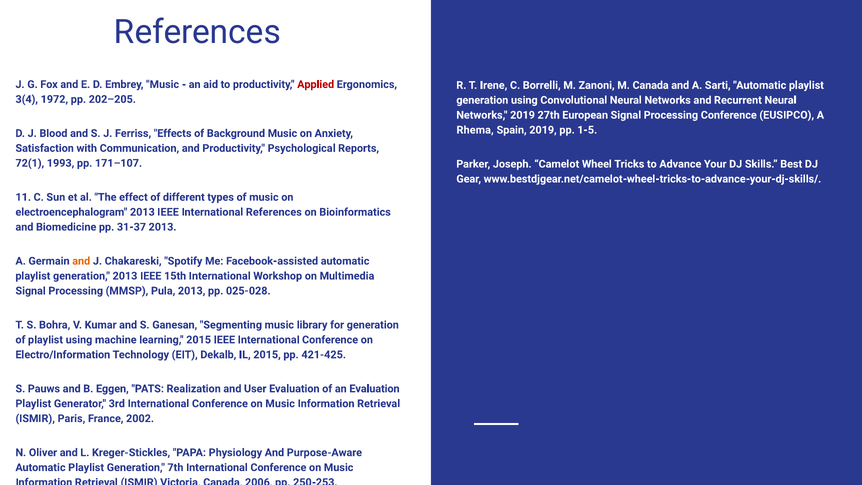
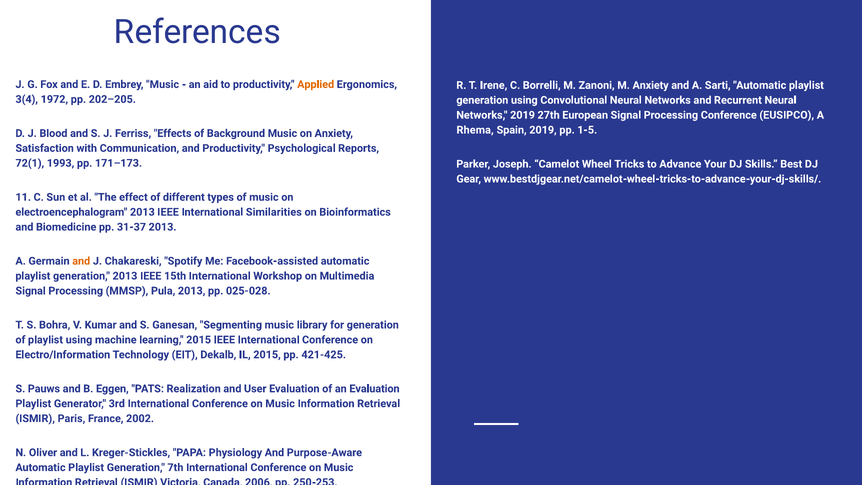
Applied colour: red -> orange (316, 84)
M Canada: Canada -> Anxiety (651, 85)
171–107: 171–107 -> 171–173 (118, 163)
International References: References -> Similarities (274, 212)
